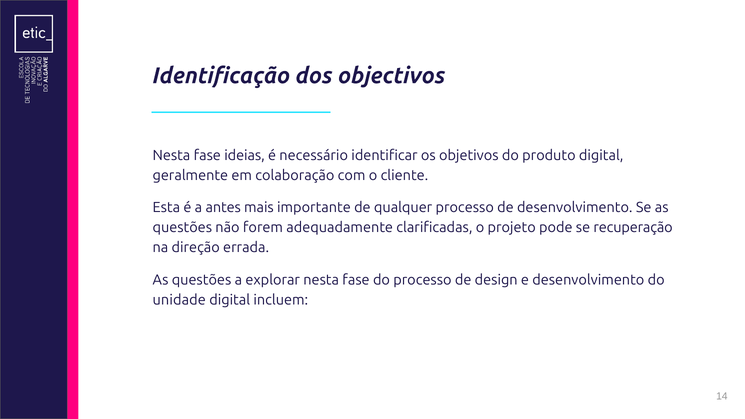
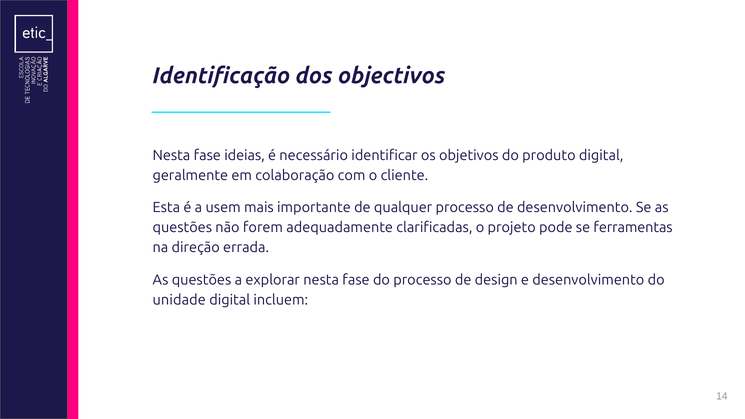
antes: antes -> usem (223, 208)
recuperação: recuperação -> ferramentas (633, 228)
